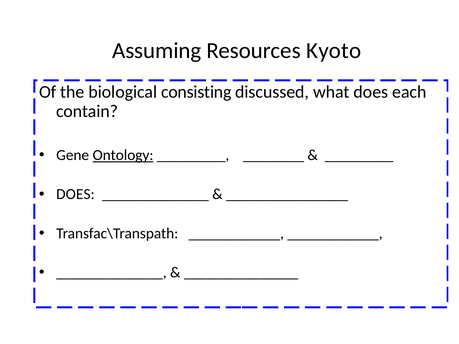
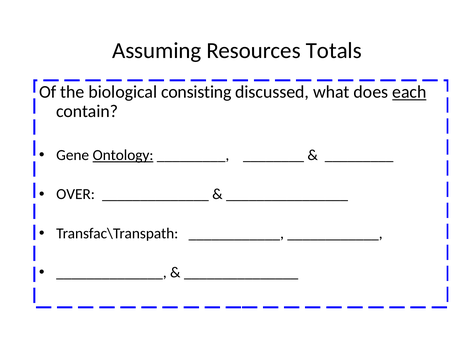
Kyoto: Kyoto -> Totals (334, 51)
each underline: none -> present (409, 92)
DOES: DOES -> OVER (76, 194)
